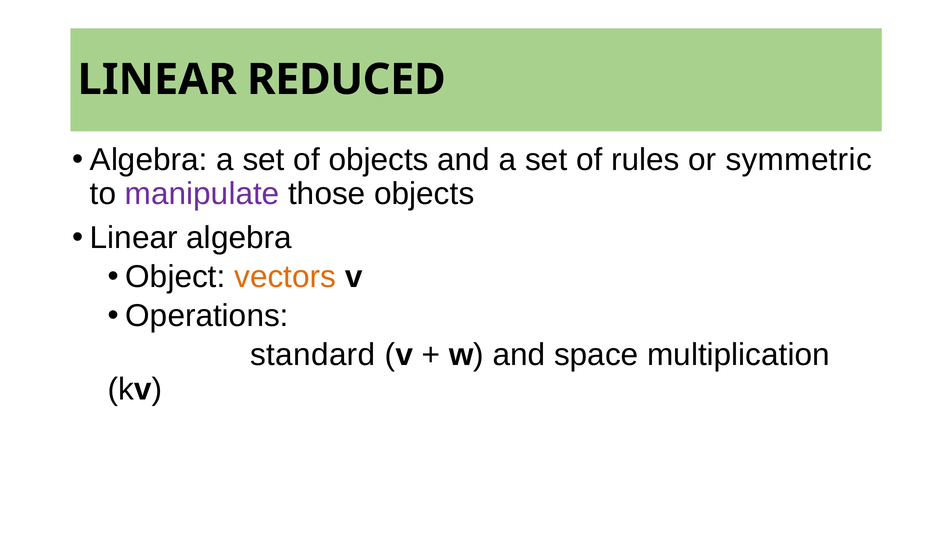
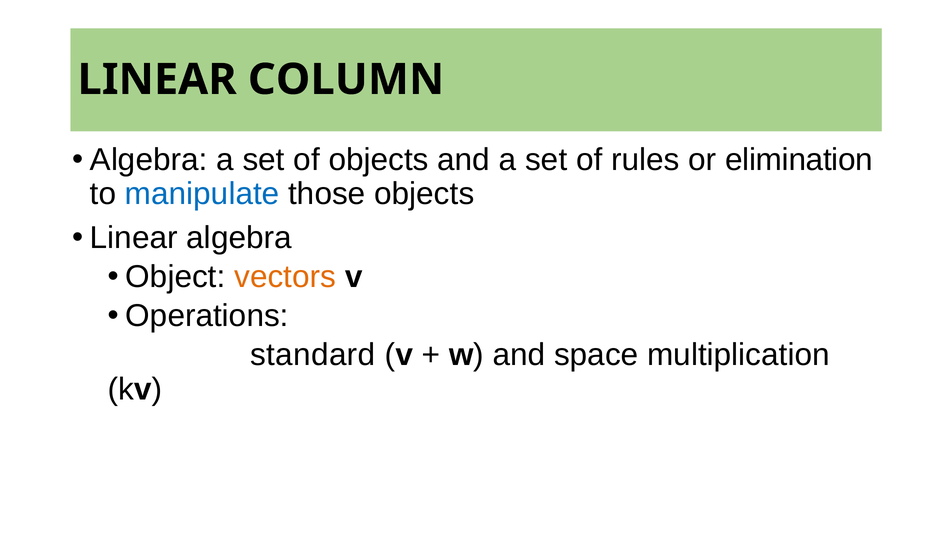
REDUCED: REDUCED -> COLUMN (346, 80)
symmetric: symmetric -> elimination (799, 160)
manipulate colour: purple -> blue (202, 194)
